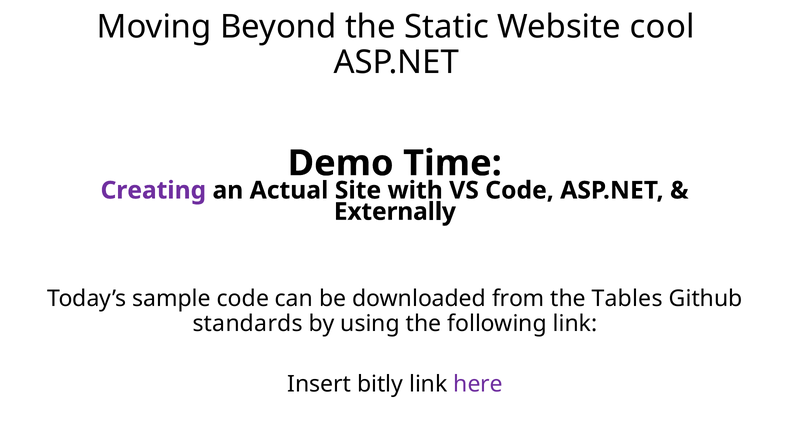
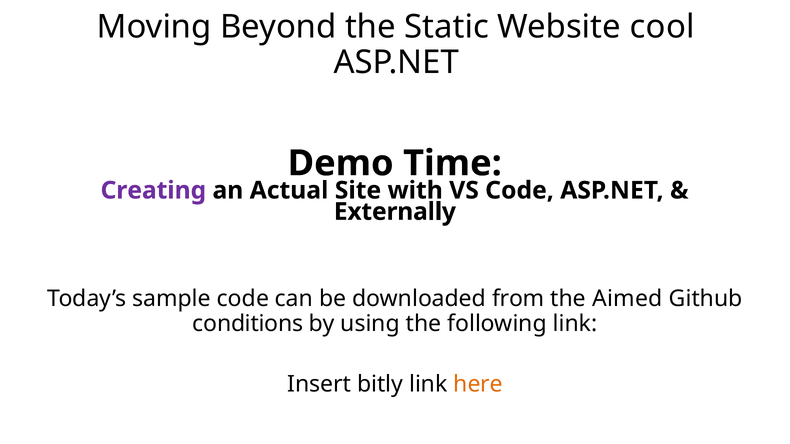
Tables: Tables -> Aimed (627, 299)
standards: standards -> conditions (248, 324)
here colour: purple -> orange (478, 385)
